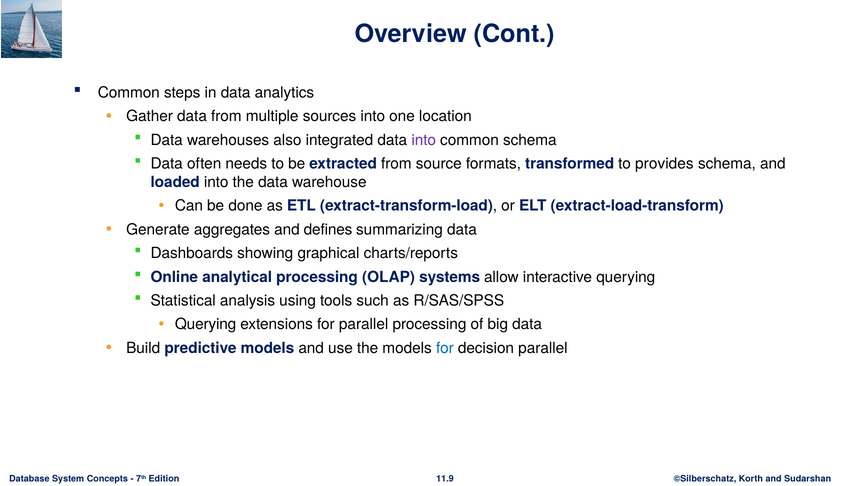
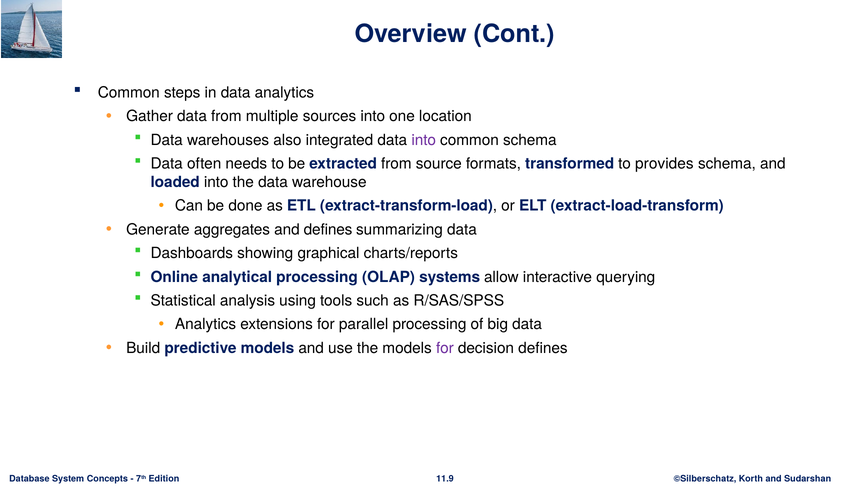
Querying: Querying -> Analytics (206, 325)
for colour: blue -> purple (445, 349)
decision parallel: parallel -> defines (543, 349)
